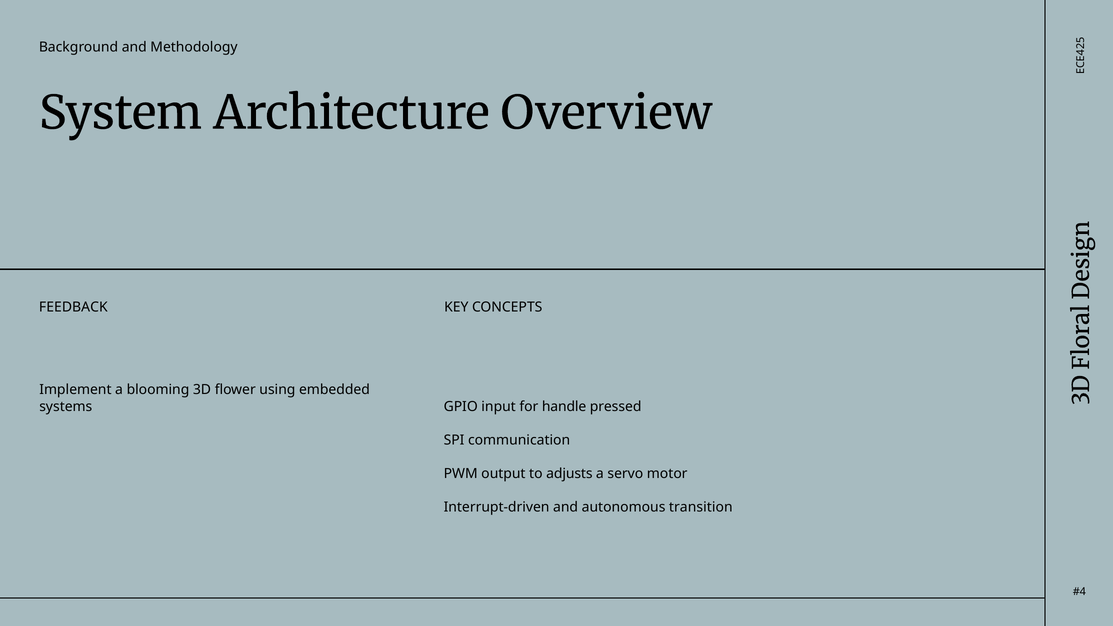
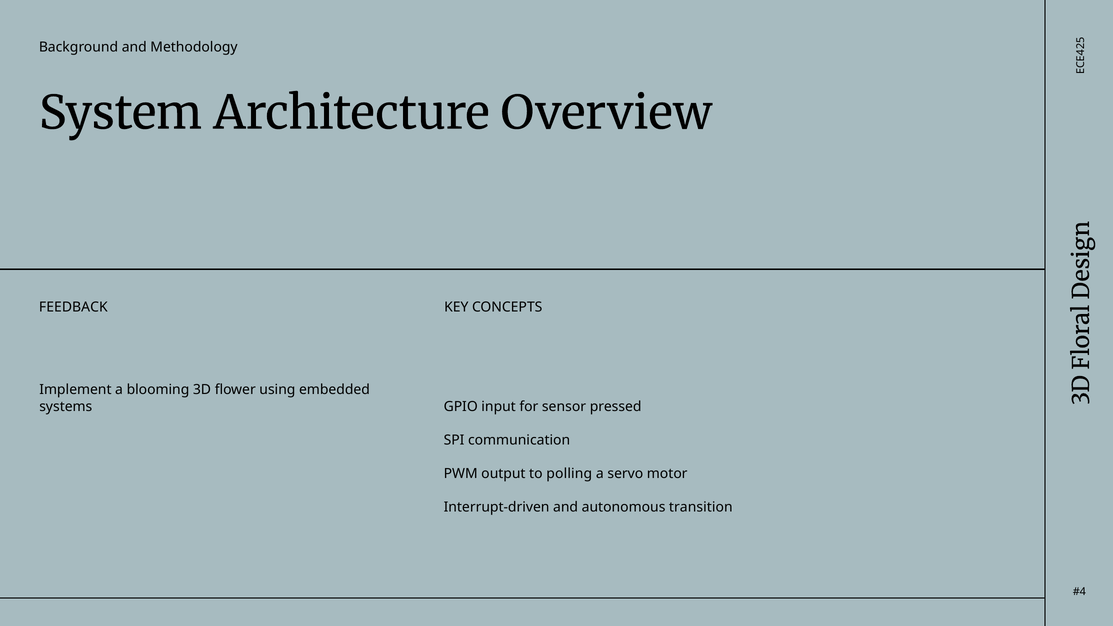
handle: handle -> sensor (564, 407)
adjusts: adjusts -> polling (569, 474)
